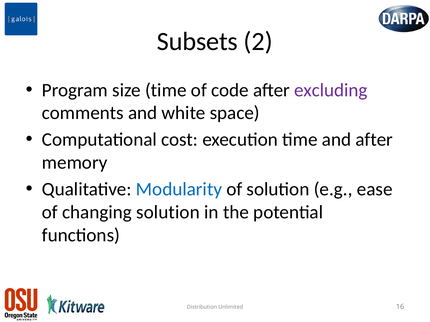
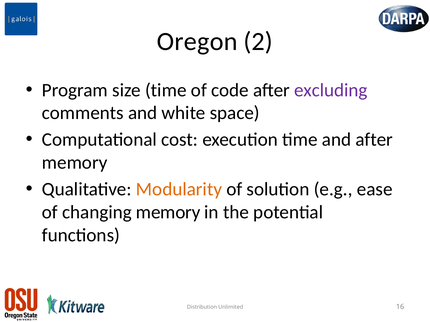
Subsets: Subsets -> Oregon (197, 42)
Modularity colour: blue -> orange (179, 190)
changing solution: solution -> memory (168, 213)
